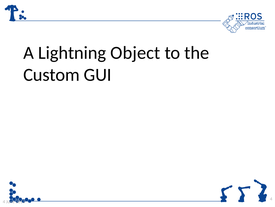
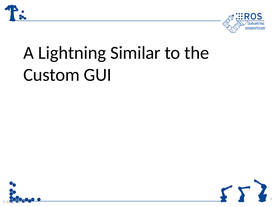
Object: Object -> Similar (135, 53)
